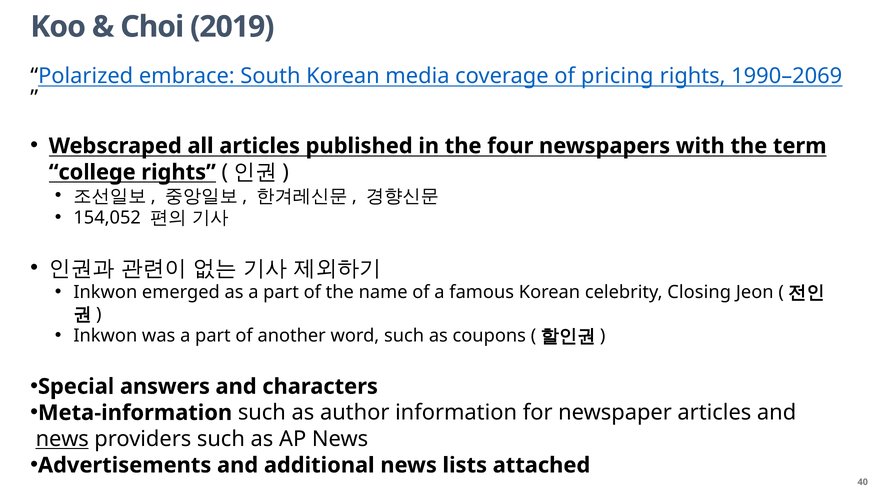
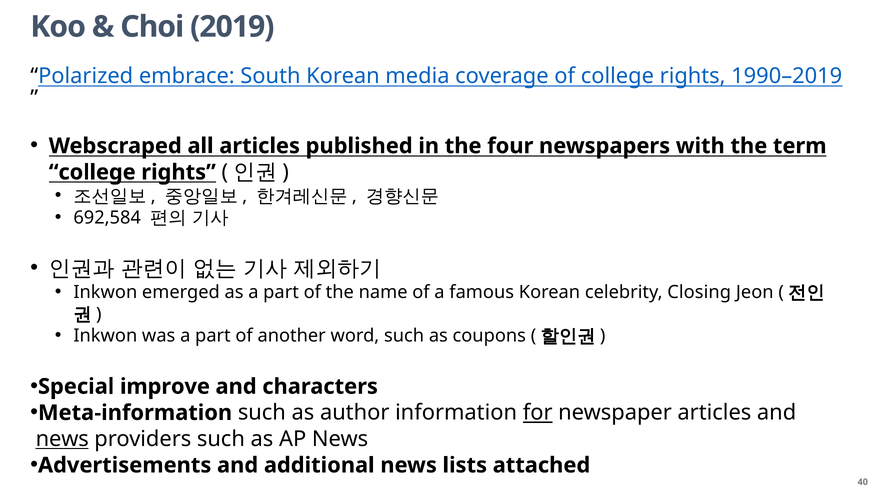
of pricing: pricing -> college (617, 76)
1990–2069: 1990–2069 -> 1990–2019 (787, 76)
154,052: 154,052 -> 692,584 (107, 218)
answers: answers -> improve (165, 387)
for underline: none -> present (538, 413)
